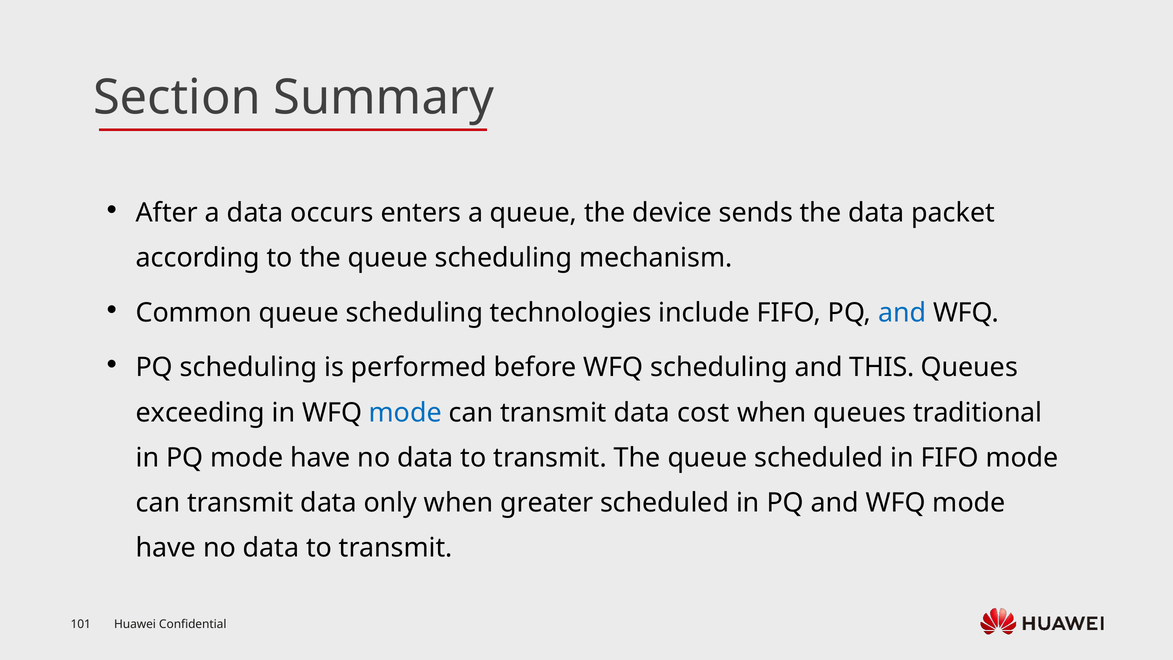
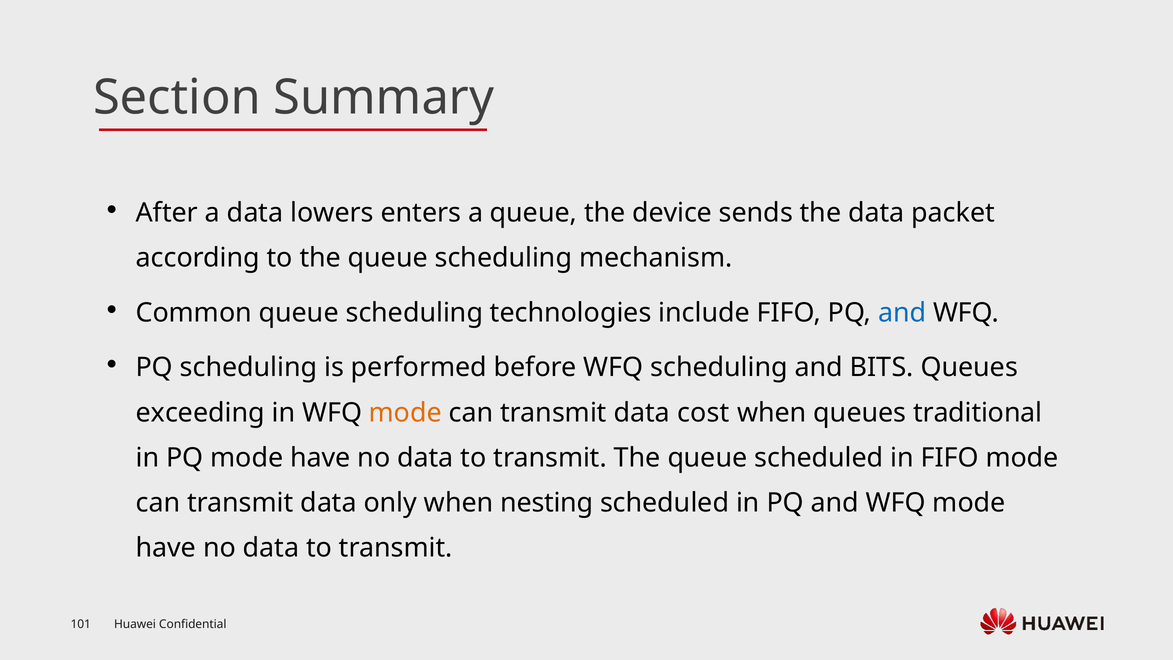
occurs: occurs -> lowers (332, 213)
THIS: THIS -> BITS (882, 367)
mode colour: blue -> orange (405, 413)
greater: greater -> nesting (547, 503)
